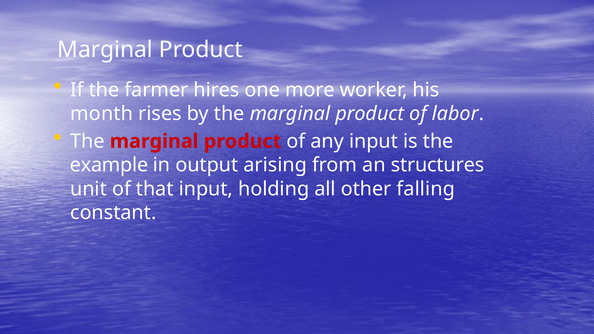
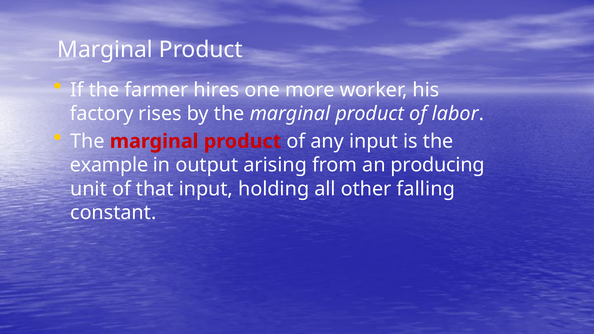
month: month -> factory (102, 114)
structures: structures -> producing (438, 165)
